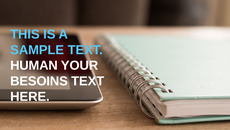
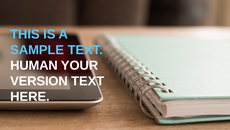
BESOINS: BESOINS -> VERSION (39, 81)
